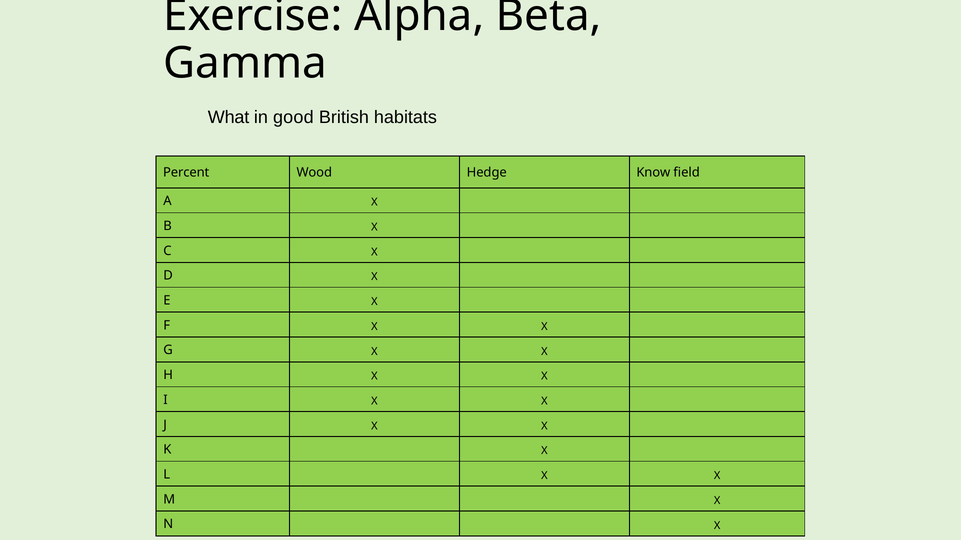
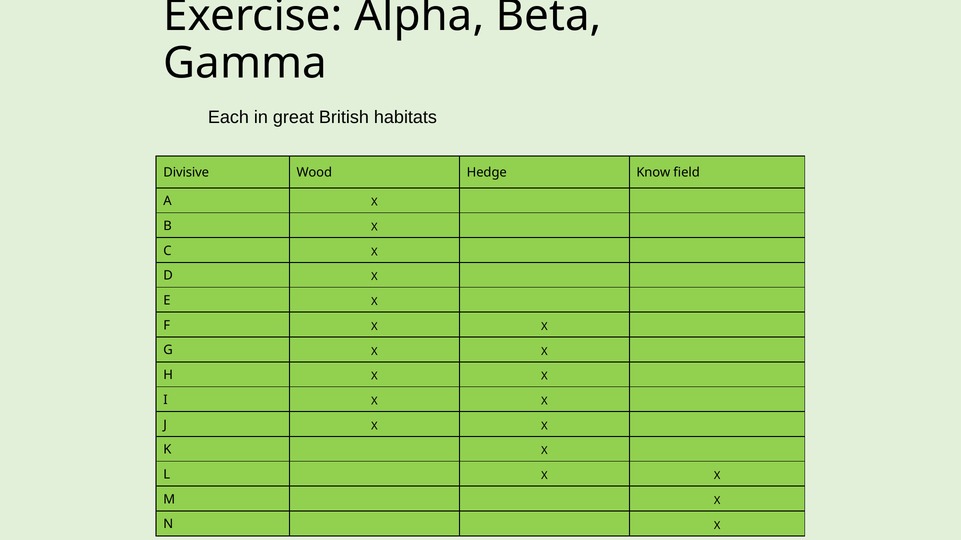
What: What -> Each (228, 117)
good: good -> great (293, 117)
Percent: Percent -> Divisive (186, 173)
